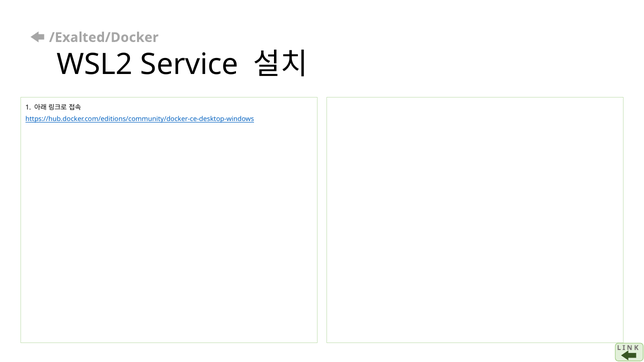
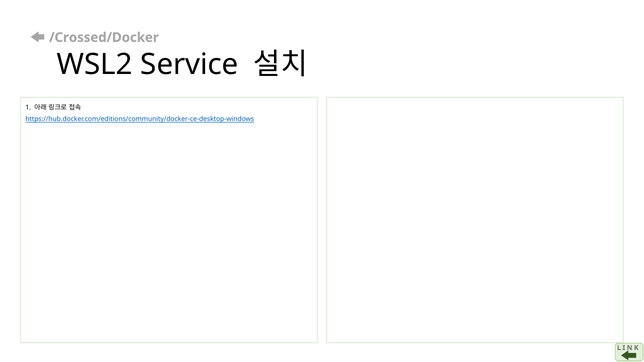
/Exalted/Docker: /Exalted/Docker -> /Crossed/Docker (104, 37)
